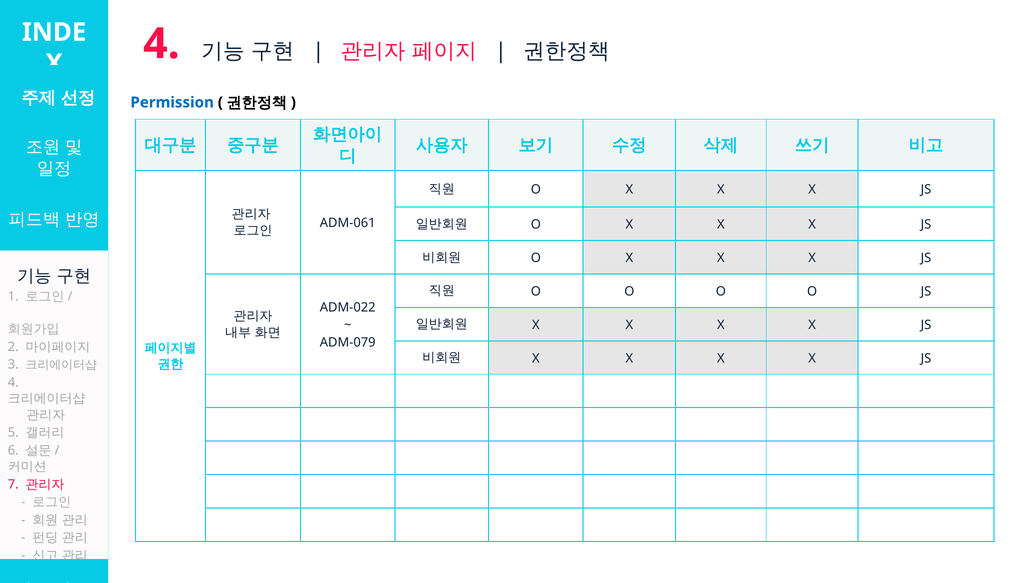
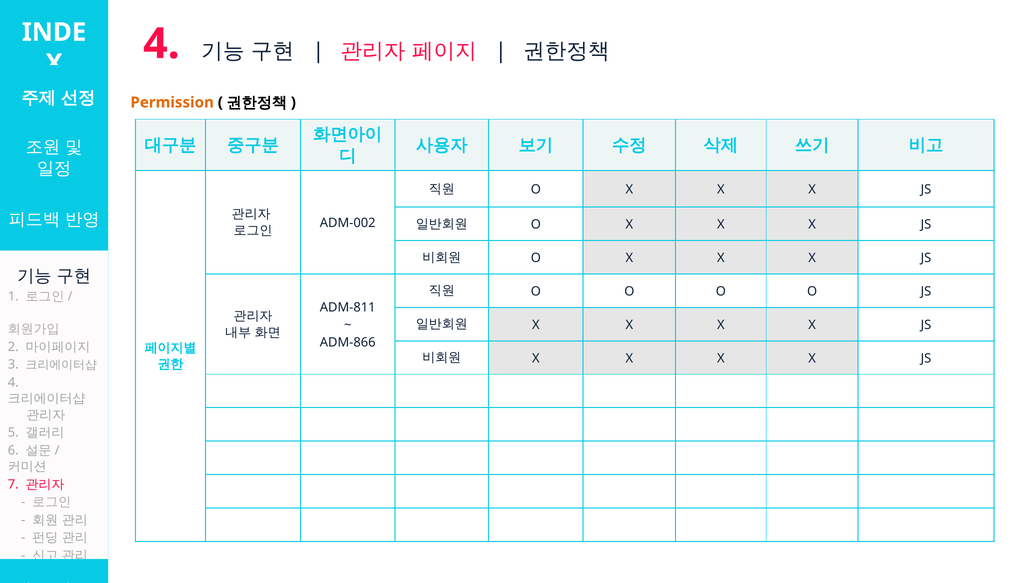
Permission colour: blue -> orange (172, 102)
ADM-061: ADM-061 -> ADM-002 (348, 223)
ADM-022: ADM-022 -> ADM-811 (348, 307)
ADM-079: ADM-079 -> ADM-866 (348, 342)
